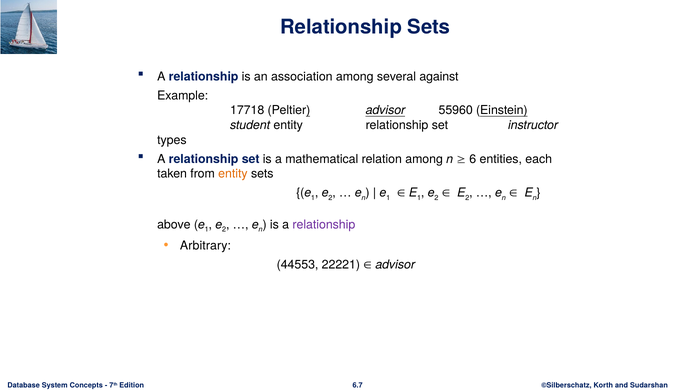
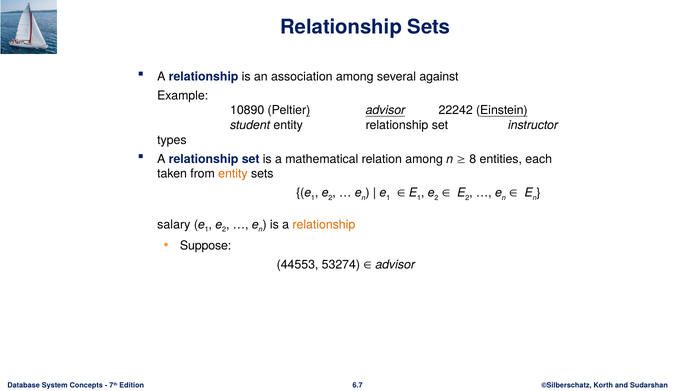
17718: 17718 -> 10890 (247, 110)
55960: 55960 -> 22242 (456, 110)
6: 6 -> 8 (473, 159)
above: above -> salary (174, 224)
relationship colour: purple -> orange (324, 224)
Arbitrary: Arbitrary -> Suppose (206, 246)
22221: 22221 -> 53274 (341, 265)
